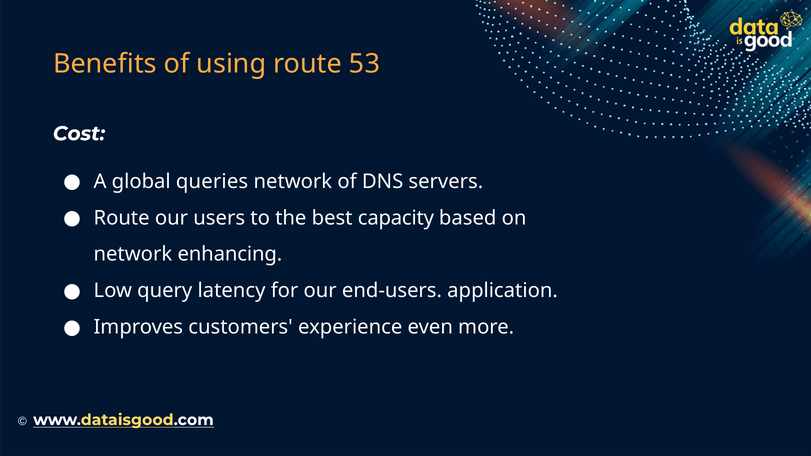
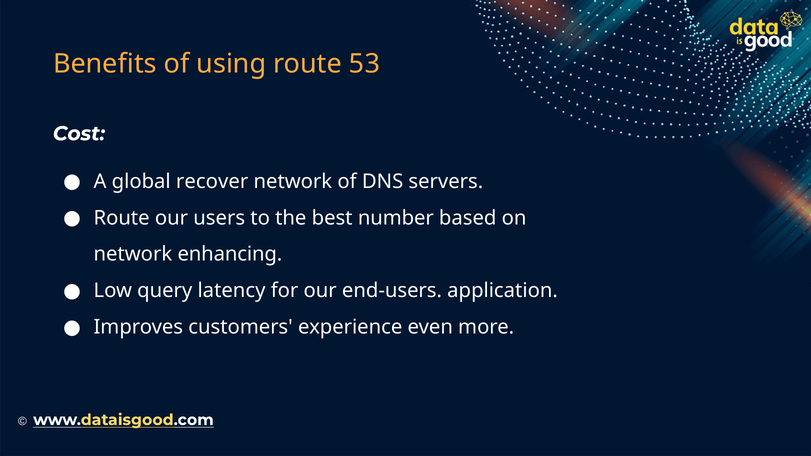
queries: queries -> recover (212, 181)
capacity: capacity -> number (396, 218)
